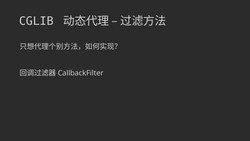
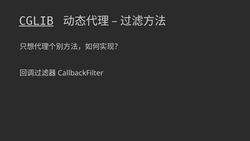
CGLIB underline: none -> present (36, 21)
